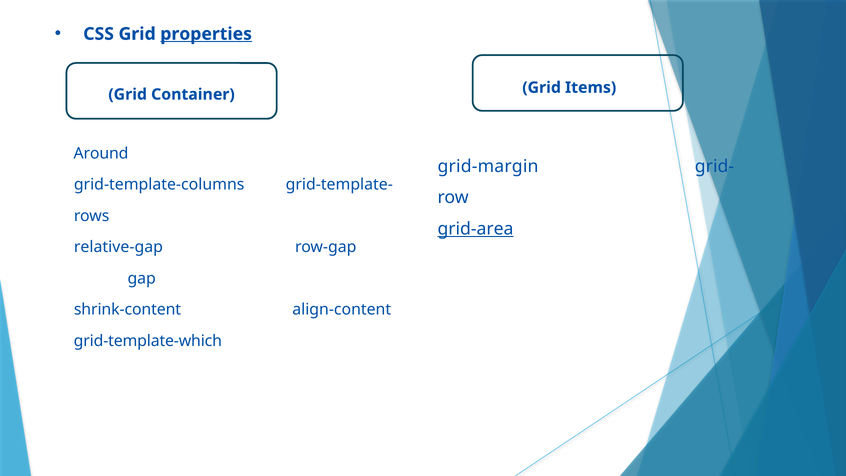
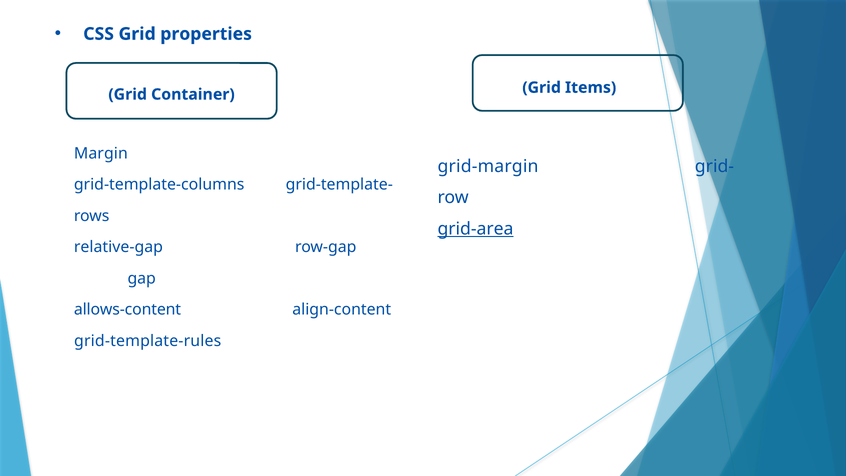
properties underline: present -> none (206, 34)
Around: Around -> Margin (101, 153)
shrink-content: shrink-content -> allows-content (127, 309)
grid-template-which: grid-template-which -> grid-template-rules (148, 341)
